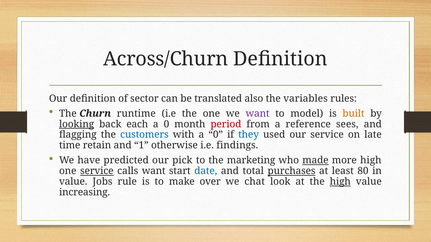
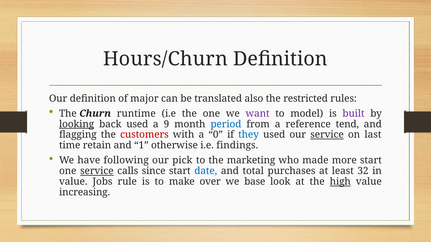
Across/Churn: Across/Churn -> Hours/Churn (165, 59)
sector: sector -> major (144, 99)
variables: variables -> restricted (306, 99)
built colour: orange -> purple (353, 114)
back each: each -> used (137, 124)
0: 0 -> 9 (166, 124)
period colour: red -> blue (226, 124)
sees: sees -> tend (347, 124)
customers colour: blue -> red (144, 135)
service underline: none -> present (327, 135)
late: late -> last (373, 135)
predicted: predicted -> following (126, 161)
made underline: present -> none (315, 161)
more high: high -> start (371, 161)
calls want: want -> since (154, 171)
purchases underline: present -> none (292, 171)
80: 80 -> 32 (363, 171)
chat: chat -> base (255, 182)
